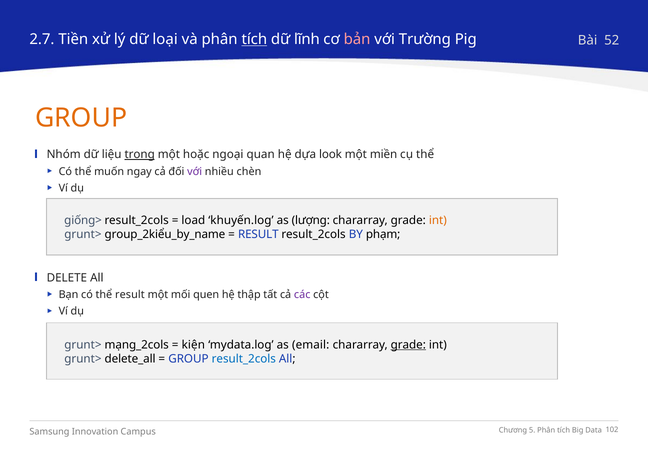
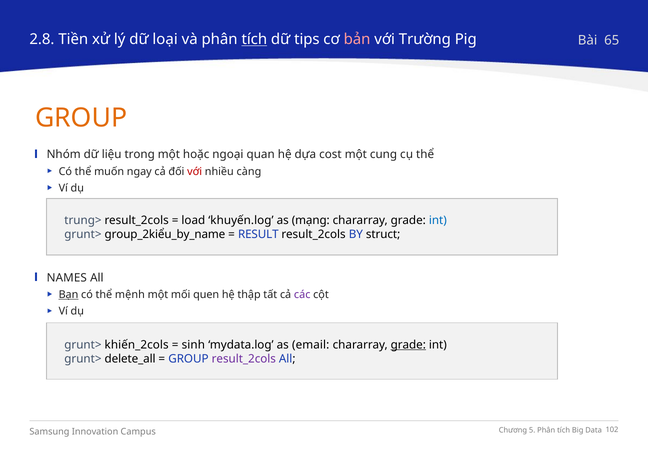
2.7: 2.7 -> 2.8 (42, 39)
lĩnh: lĩnh -> tips (307, 39)
52: 52 -> 65 (612, 40)
trong underline: present -> none (140, 154)
look: look -> cost (330, 154)
miền: miền -> cung (384, 154)
với colour: purple -> red (195, 171)
chèn: chèn -> càng (249, 171)
giống>: giống> -> trung> (83, 220)
lượng: lượng -> mạng (311, 220)
int colour: orange -> blue (438, 220)
phạm: phạm -> struct (383, 234)
DELETE: DELETE -> NAMES (67, 277)
Bạn underline: none -> present (68, 295)
thể result: result -> mệnh (130, 295)
mạng_2cols: mạng_2cols -> khiến_2cols (137, 344)
kiện: kiện -> sinh (193, 344)
result_2cols colour: blue -> purple (244, 358)
